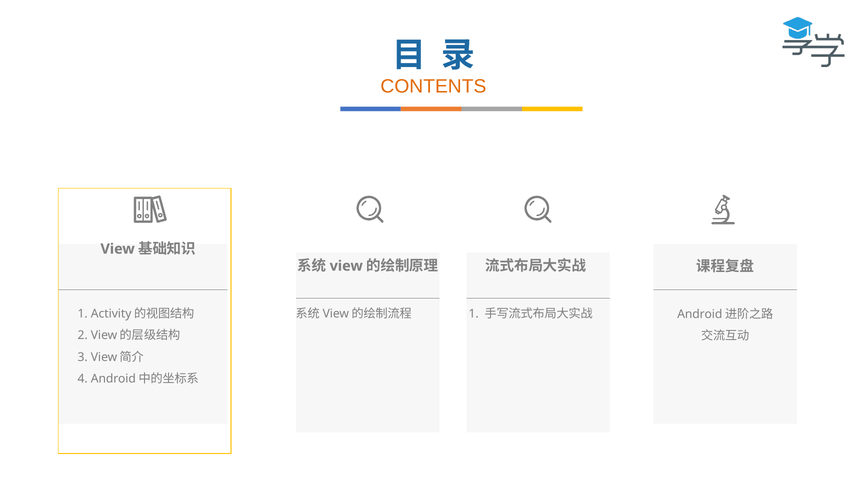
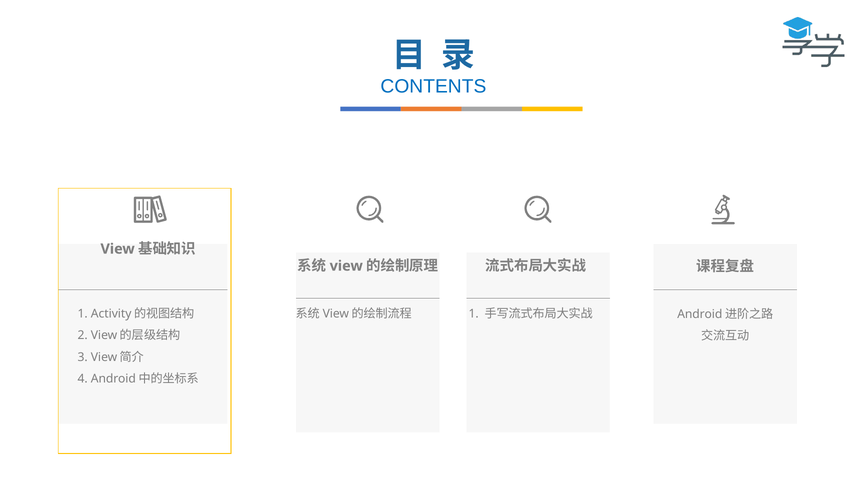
CONTENTS colour: orange -> blue (433, 86)
